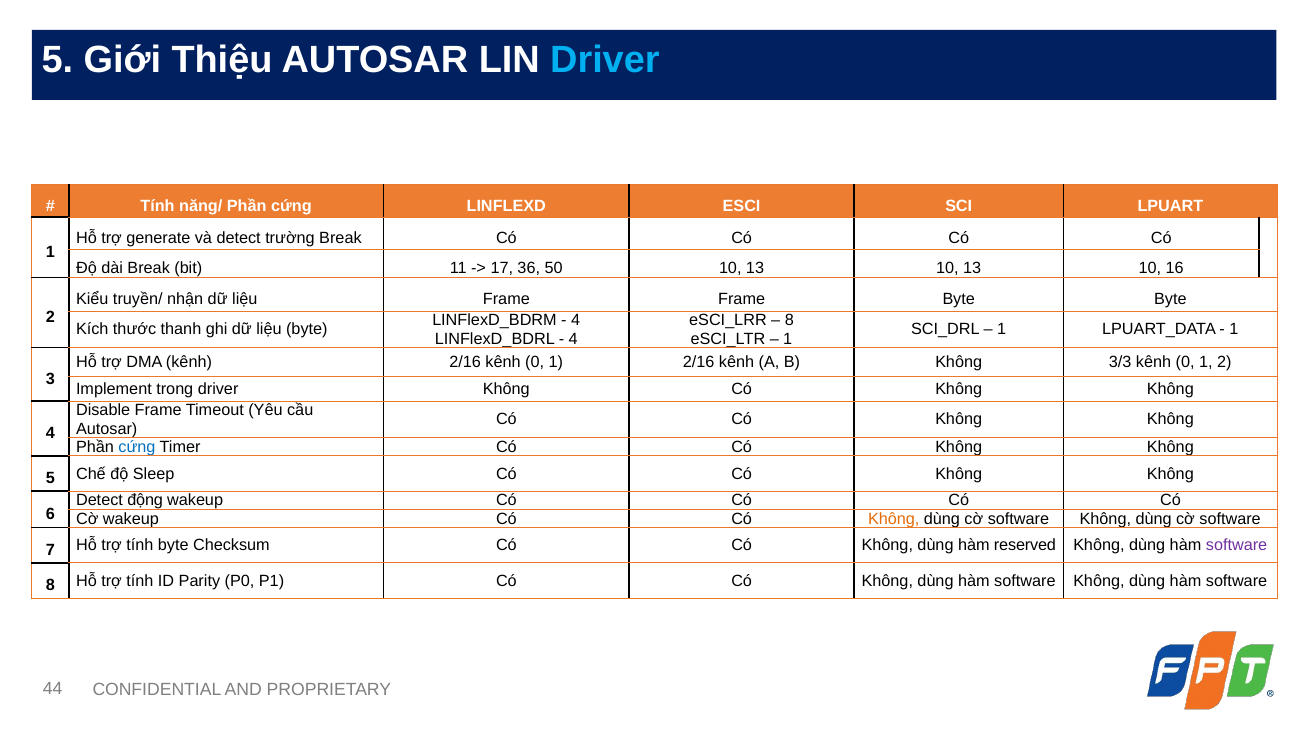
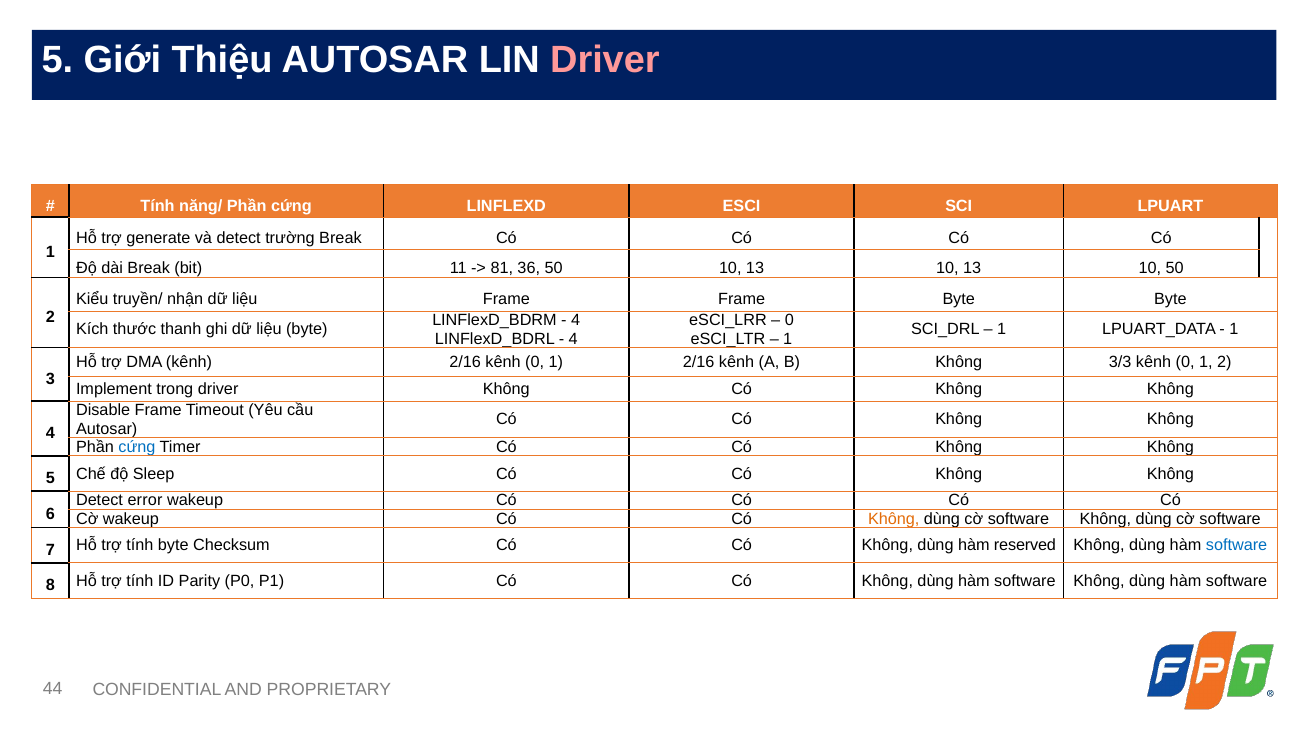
Driver colour: light blue -> pink (605, 60)
17: 17 -> 81 (502, 268)
10 16: 16 -> 50 (1175, 268)
8: 8 -> 0 (789, 320)
động: động -> error (145, 500)
software colour: purple -> blue (1237, 545)
